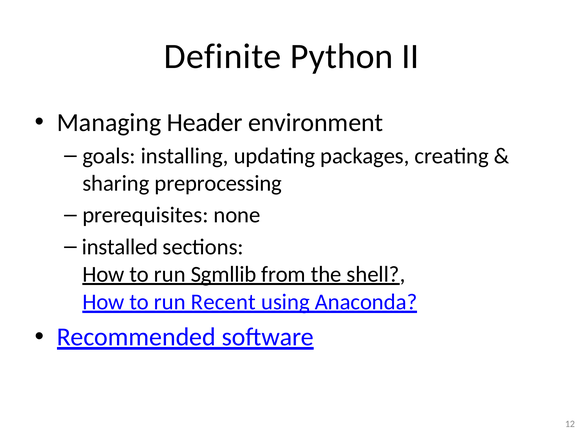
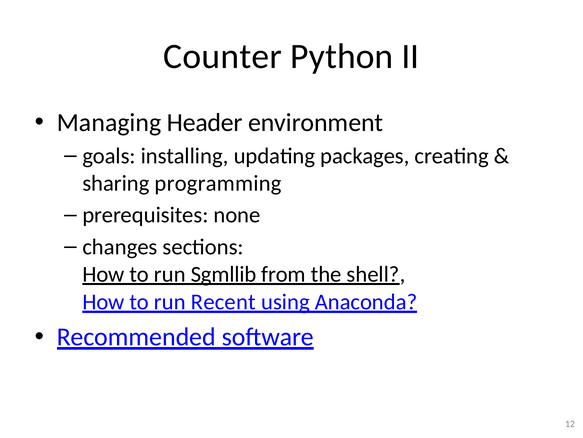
Definite: Definite -> Counter (223, 56)
preprocessing: preprocessing -> programming (218, 183)
installed: installed -> changes (120, 247)
